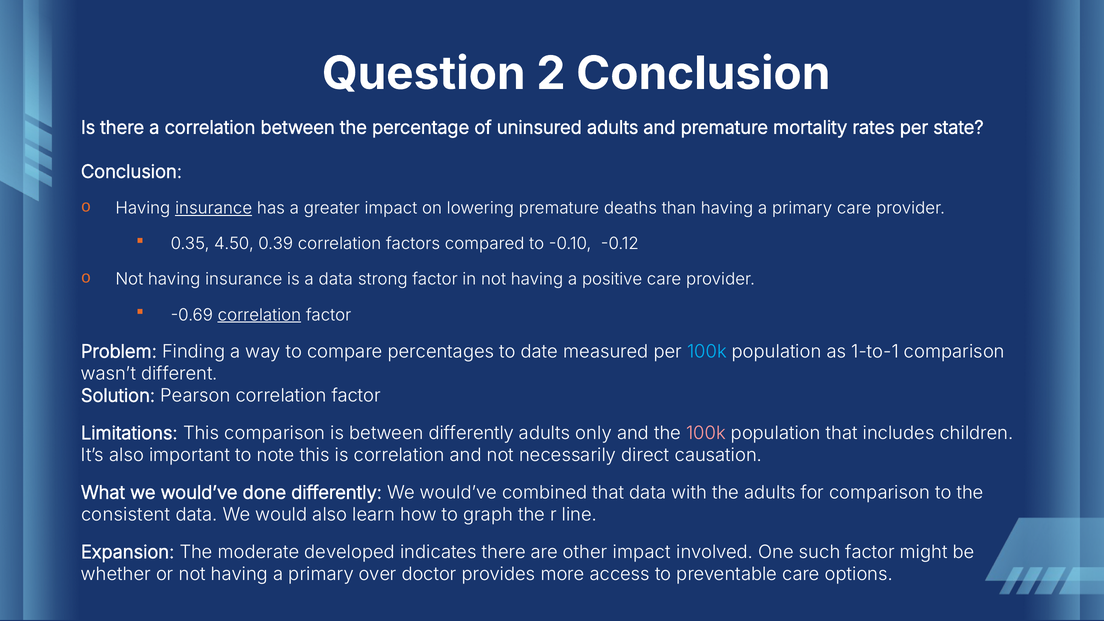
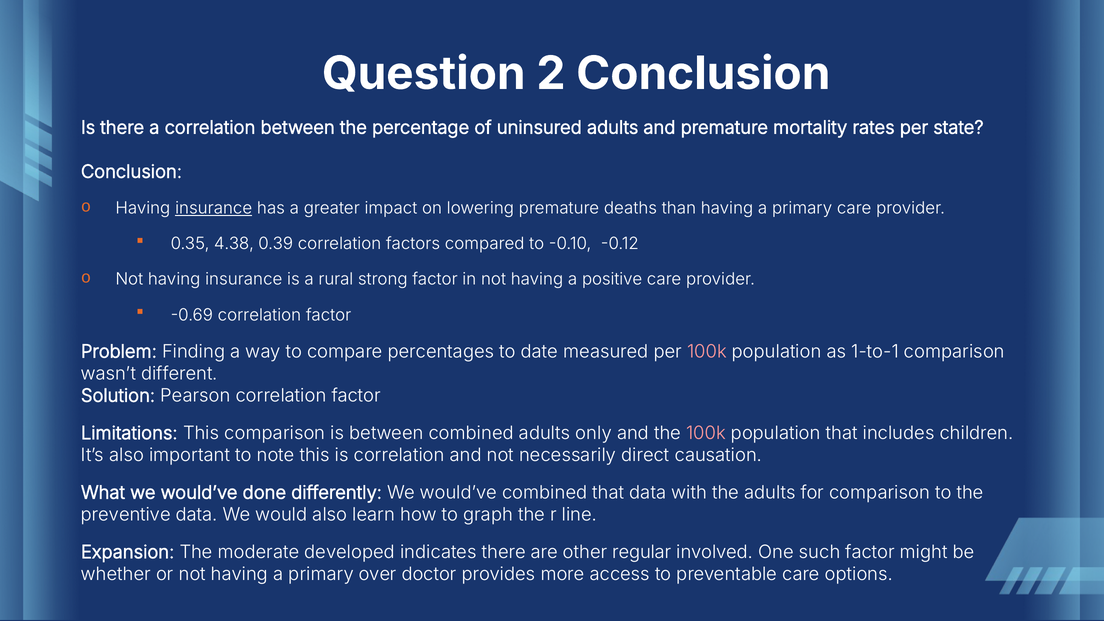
4.50: 4.50 -> 4.38 (234, 244)
a data: data -> rural (336, 279)
correlation underline: present -> none (259, 315)
100k colour: light blue -> pink (707, 352)
between differently: differently -> combined (471, 433)
consistent: consistent -> preventive (126, 515)
other impact: impact -> regular (642, 552)
